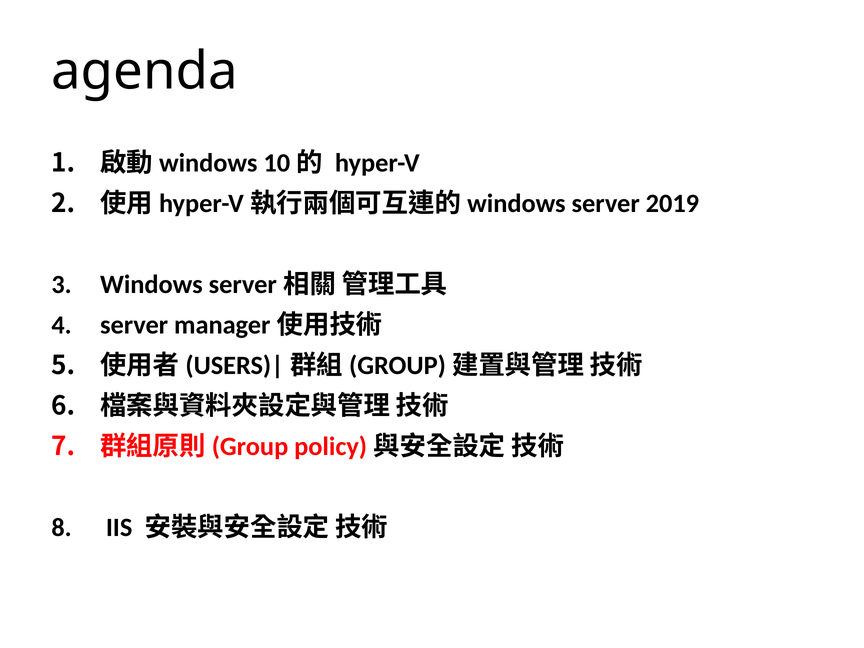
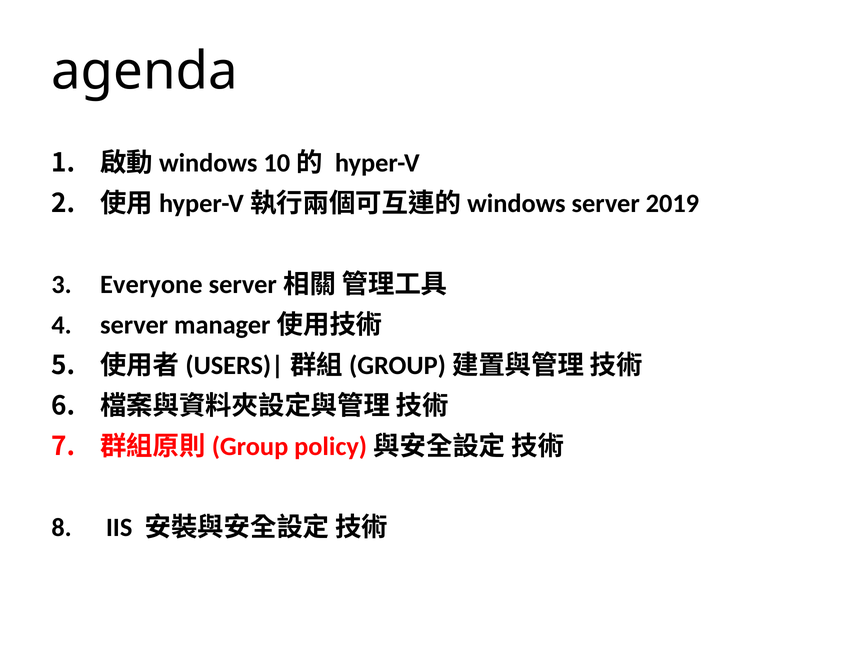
Windows: Windows -> Everyone (151, 285)
